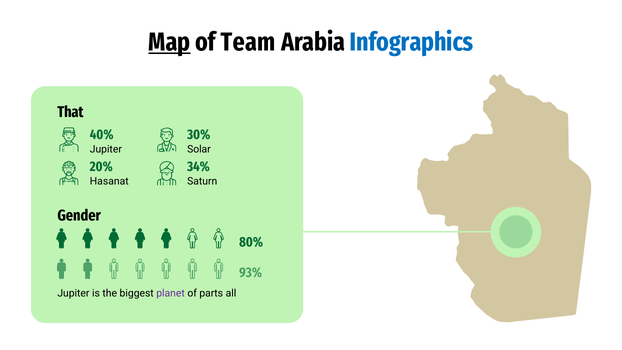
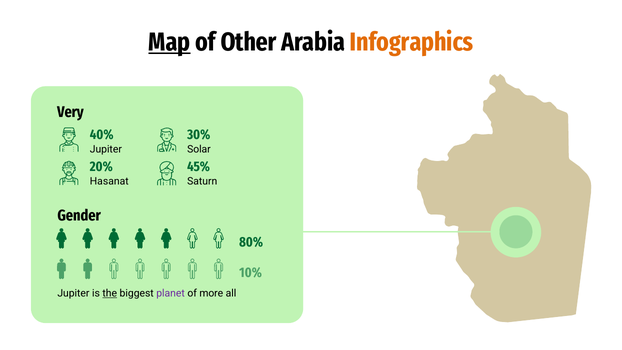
Team: Team -> Other (249, 42)
Infographics colour: blue -> orange (412, 42)
That: That -> Very (70, 112)
34%: 34% -> 45% (199, 167)
93%: 93% -> 10% (251, 273)
the underline: none -> present (110, 293)
parts: parts -> more (211, 293)
